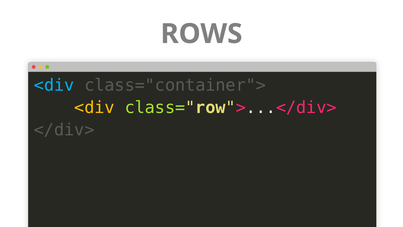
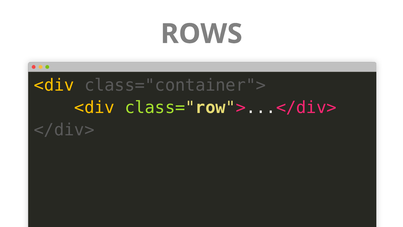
<div colour: light blue -> yellow (54, 85)
